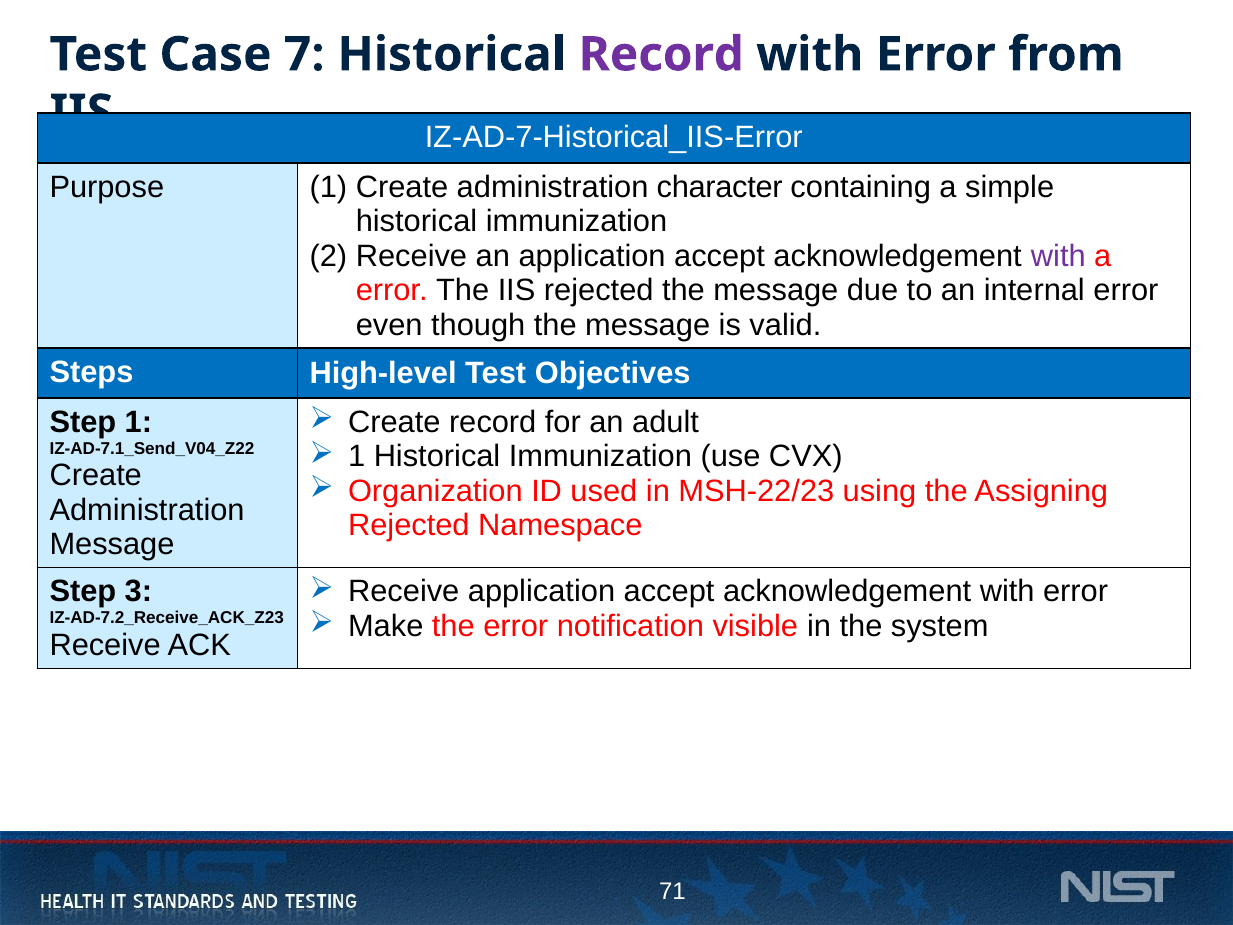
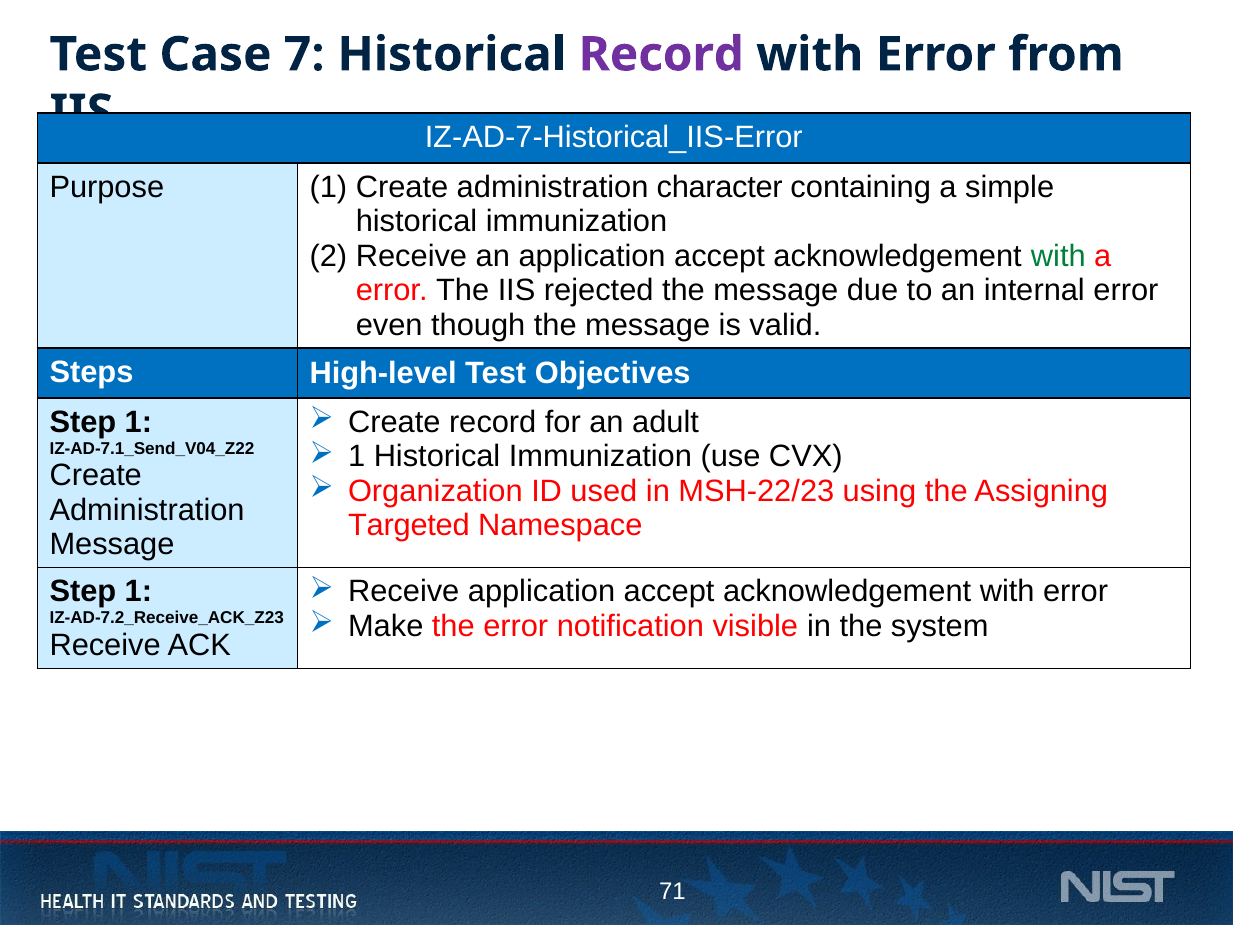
with colour: purple -> green (1058, 256)
Rejected: Rejected -> Targeted (409, 525)
3: 3 -> 1 (138, 591)
